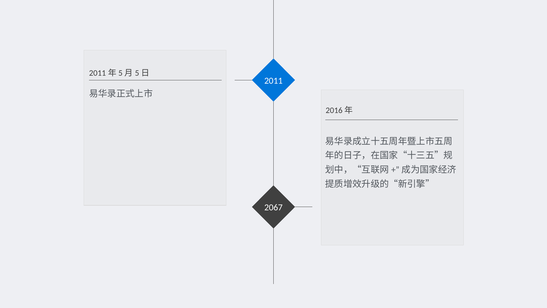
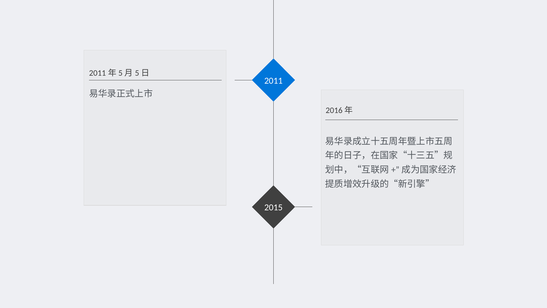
2067: 2067 -> 2015 (273, 207)
